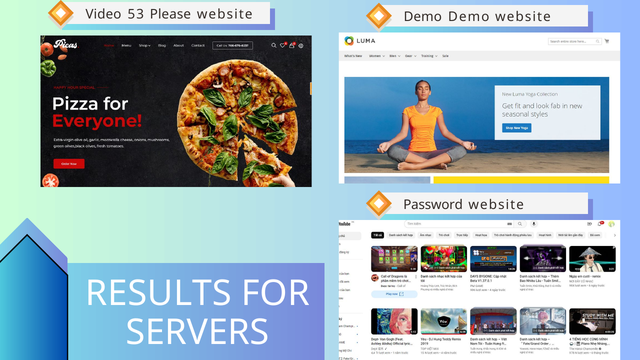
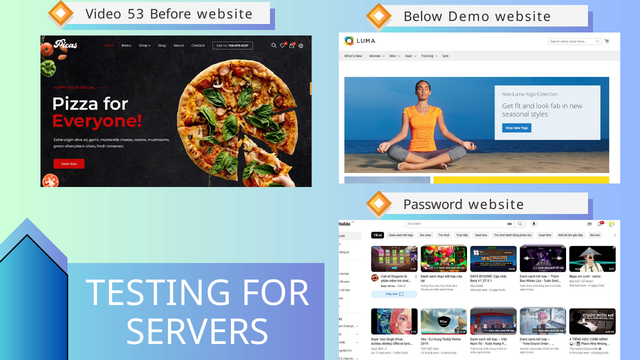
Please: Please -> Before (170, 14)
website Demo: Demo -> Below (423, 17)
RESULTS: RESULTS -> TESTING (158, 293)
